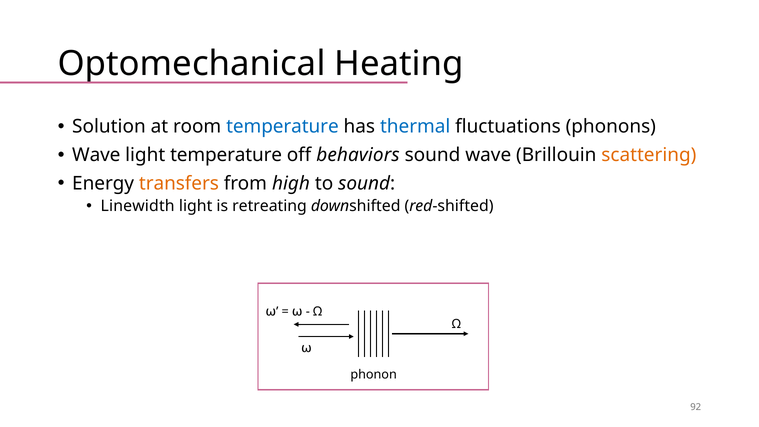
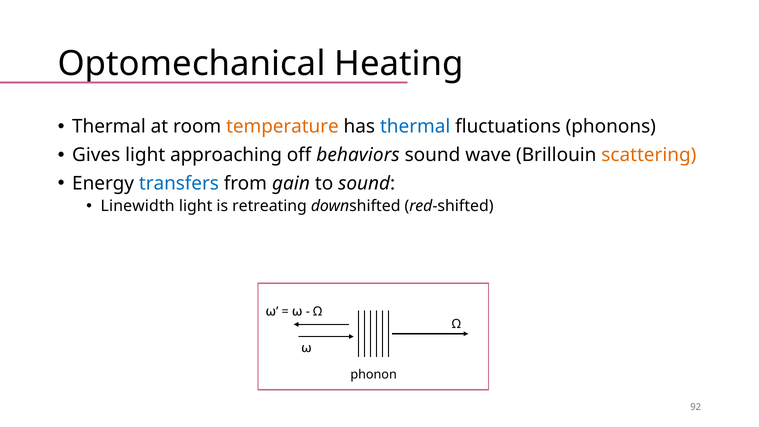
Solution: Solution -> Thermal (109, 127)
temperature colour: blue -> orange (282, 127)
Wave: Wave -> Gives (96, 155)
light temperature: temperature -> approaching (226, 155)
transfers colour: orange -> blue (179, 183)
high: high -> gain (291, 183)
